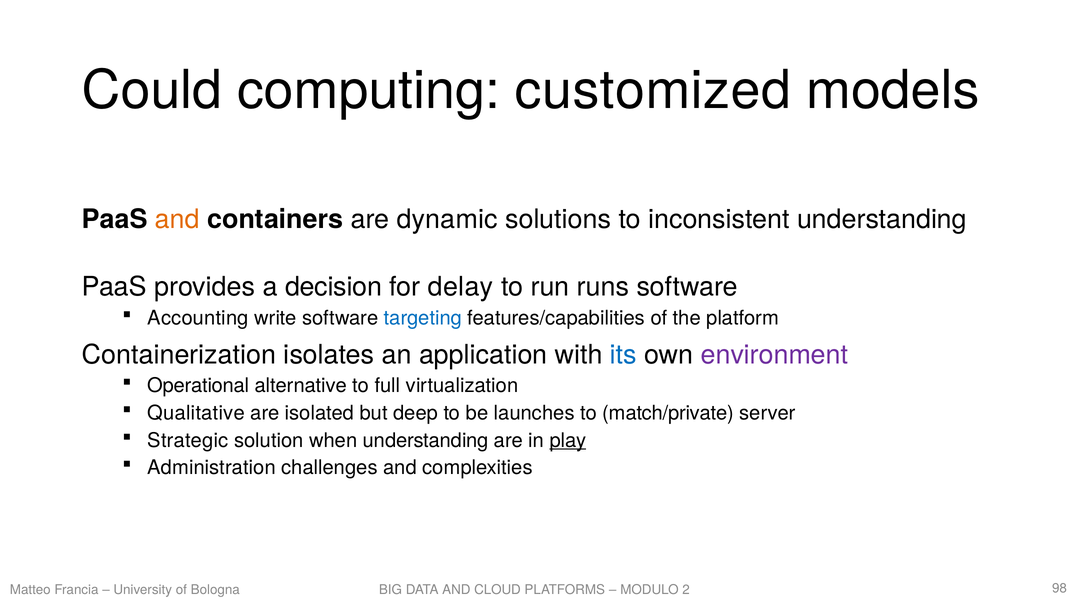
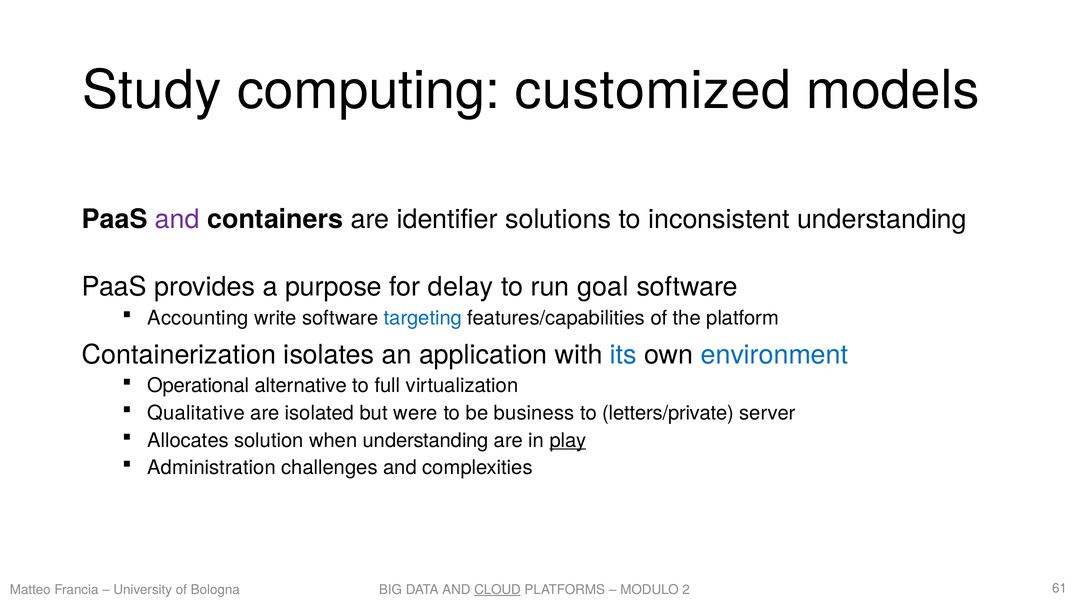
Could: Could -> Study (152, 90)
and colour: orange -> purple (177, 219)
dynamic: dynamic -> identifier (447, 219)
decision: decision -> purpose (333, 287)
runs: runs -> goal (603, 287)
environment colour: purple -> blue (774, 354)
deep: deep -> were (416, 413)
launches: launches -> business (534, 413)
match/private: match/private -> letters/private (668, 413)
Strategic: Strategic -> Allocates (188, 440)
CLOUD underline: none -> present (498, 589)
98: 98 -> 61 (1059, 588)
